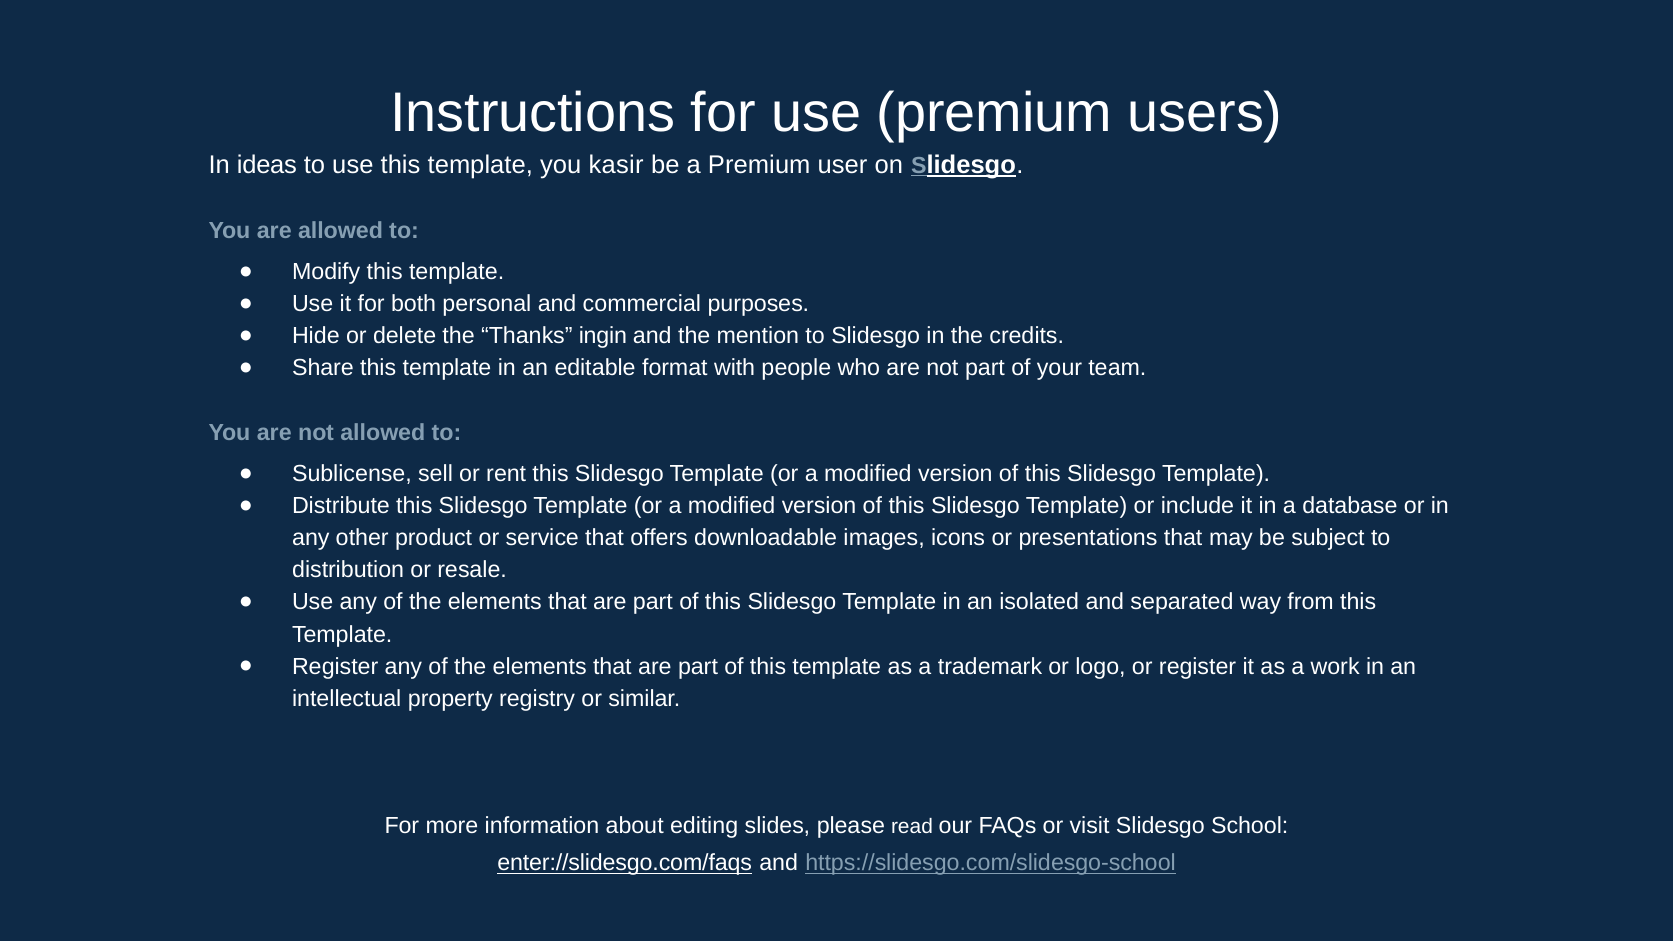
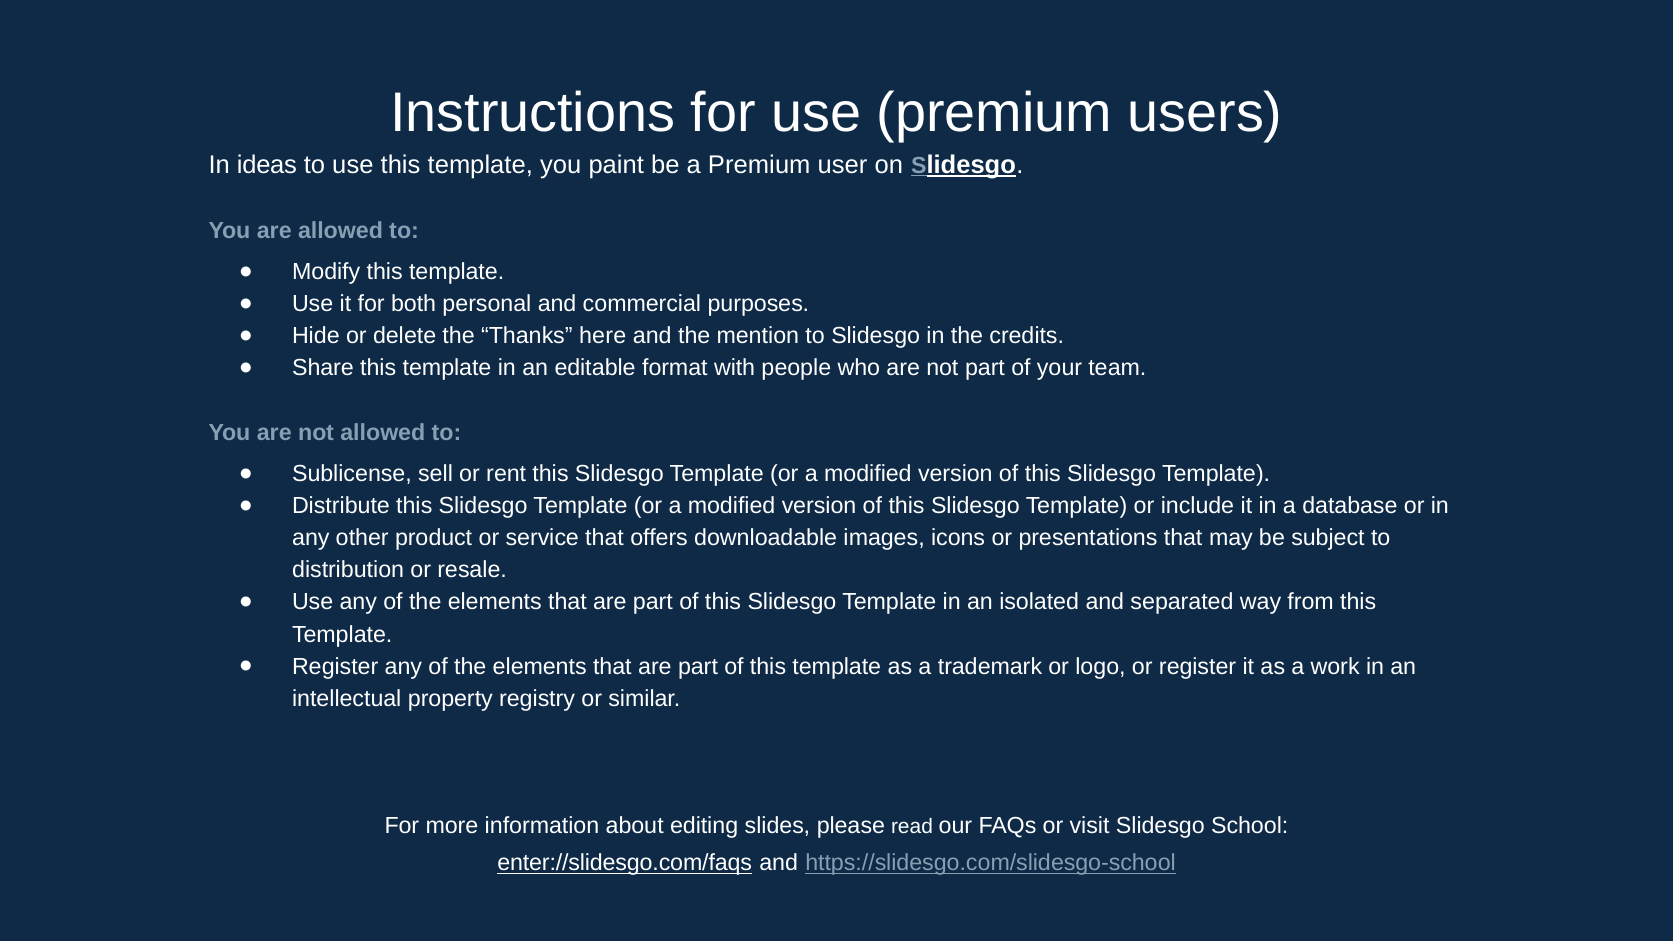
kasir: kasir -> paint (616, 165)
ingin: ingin -> here (603, 336)
